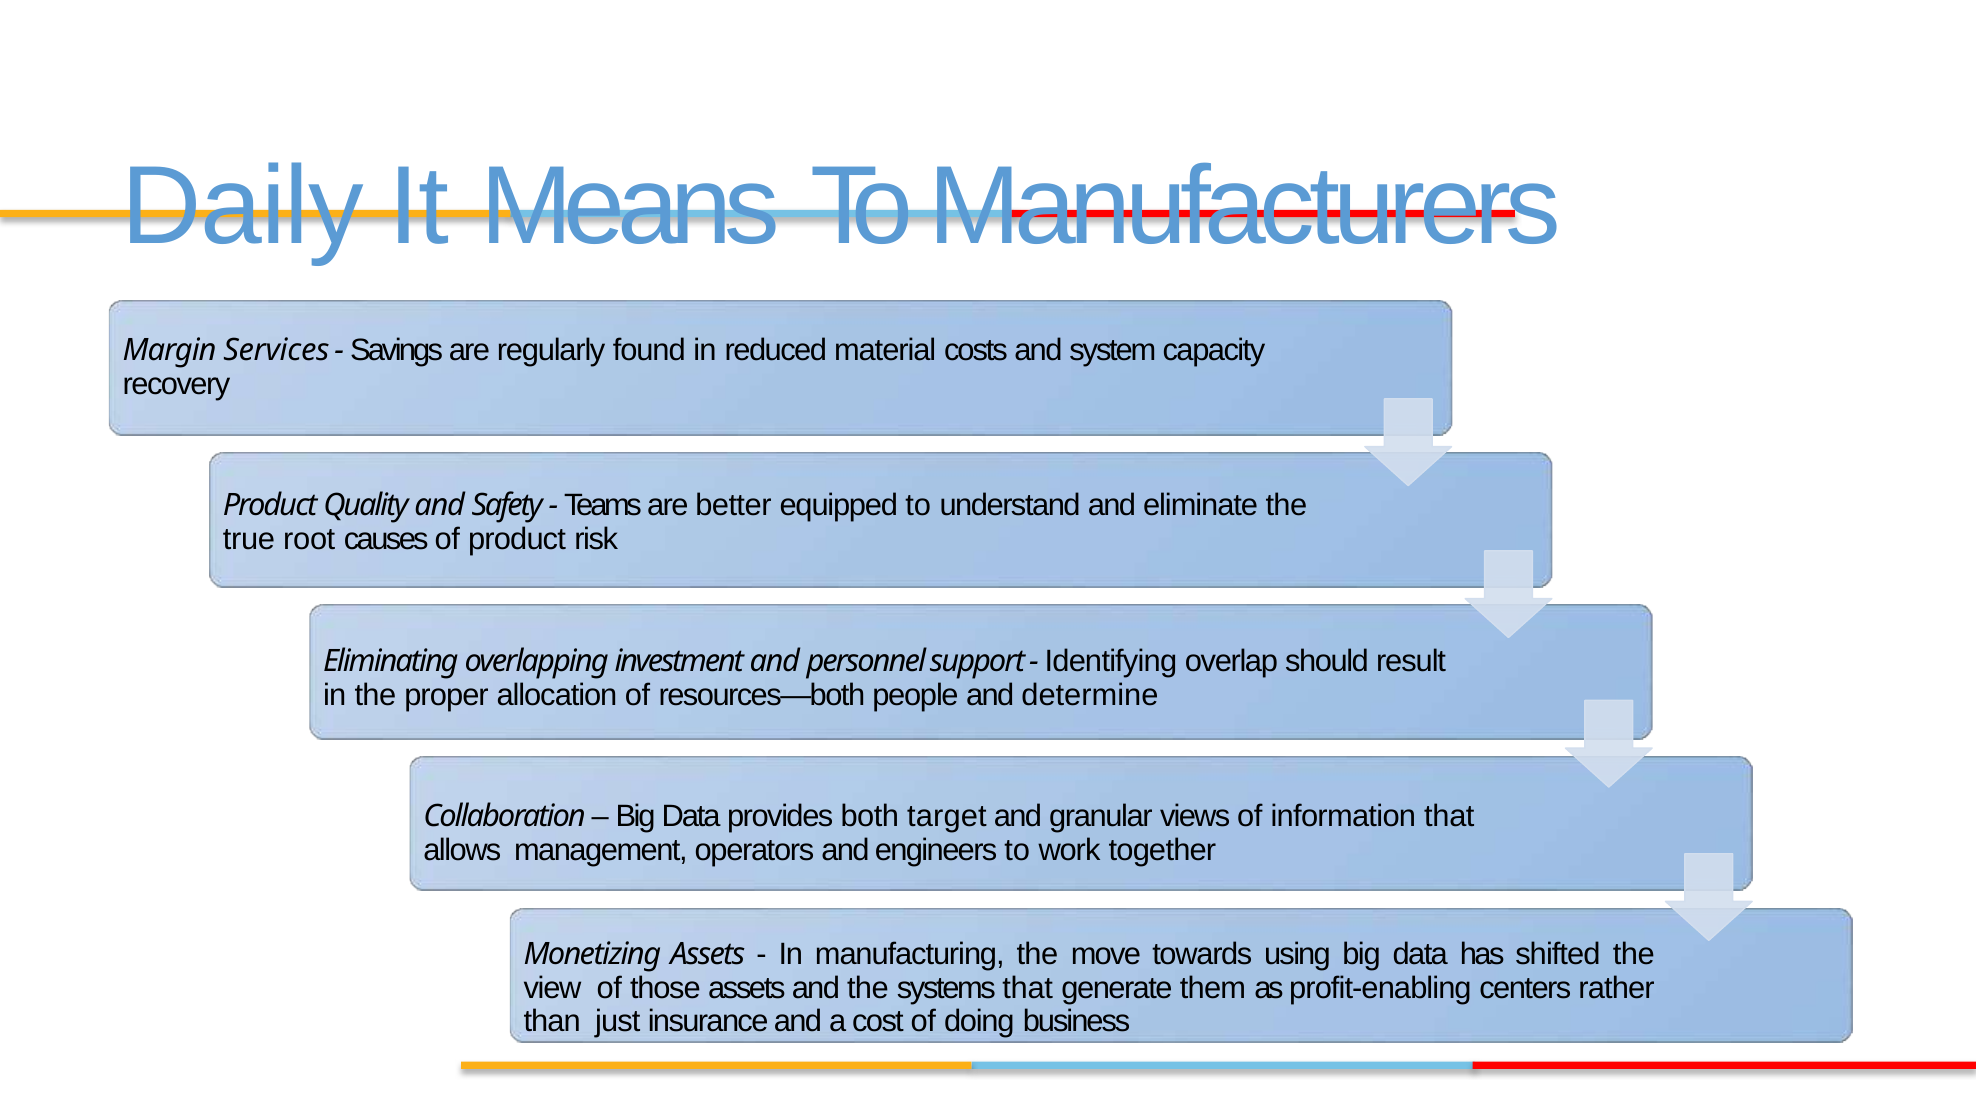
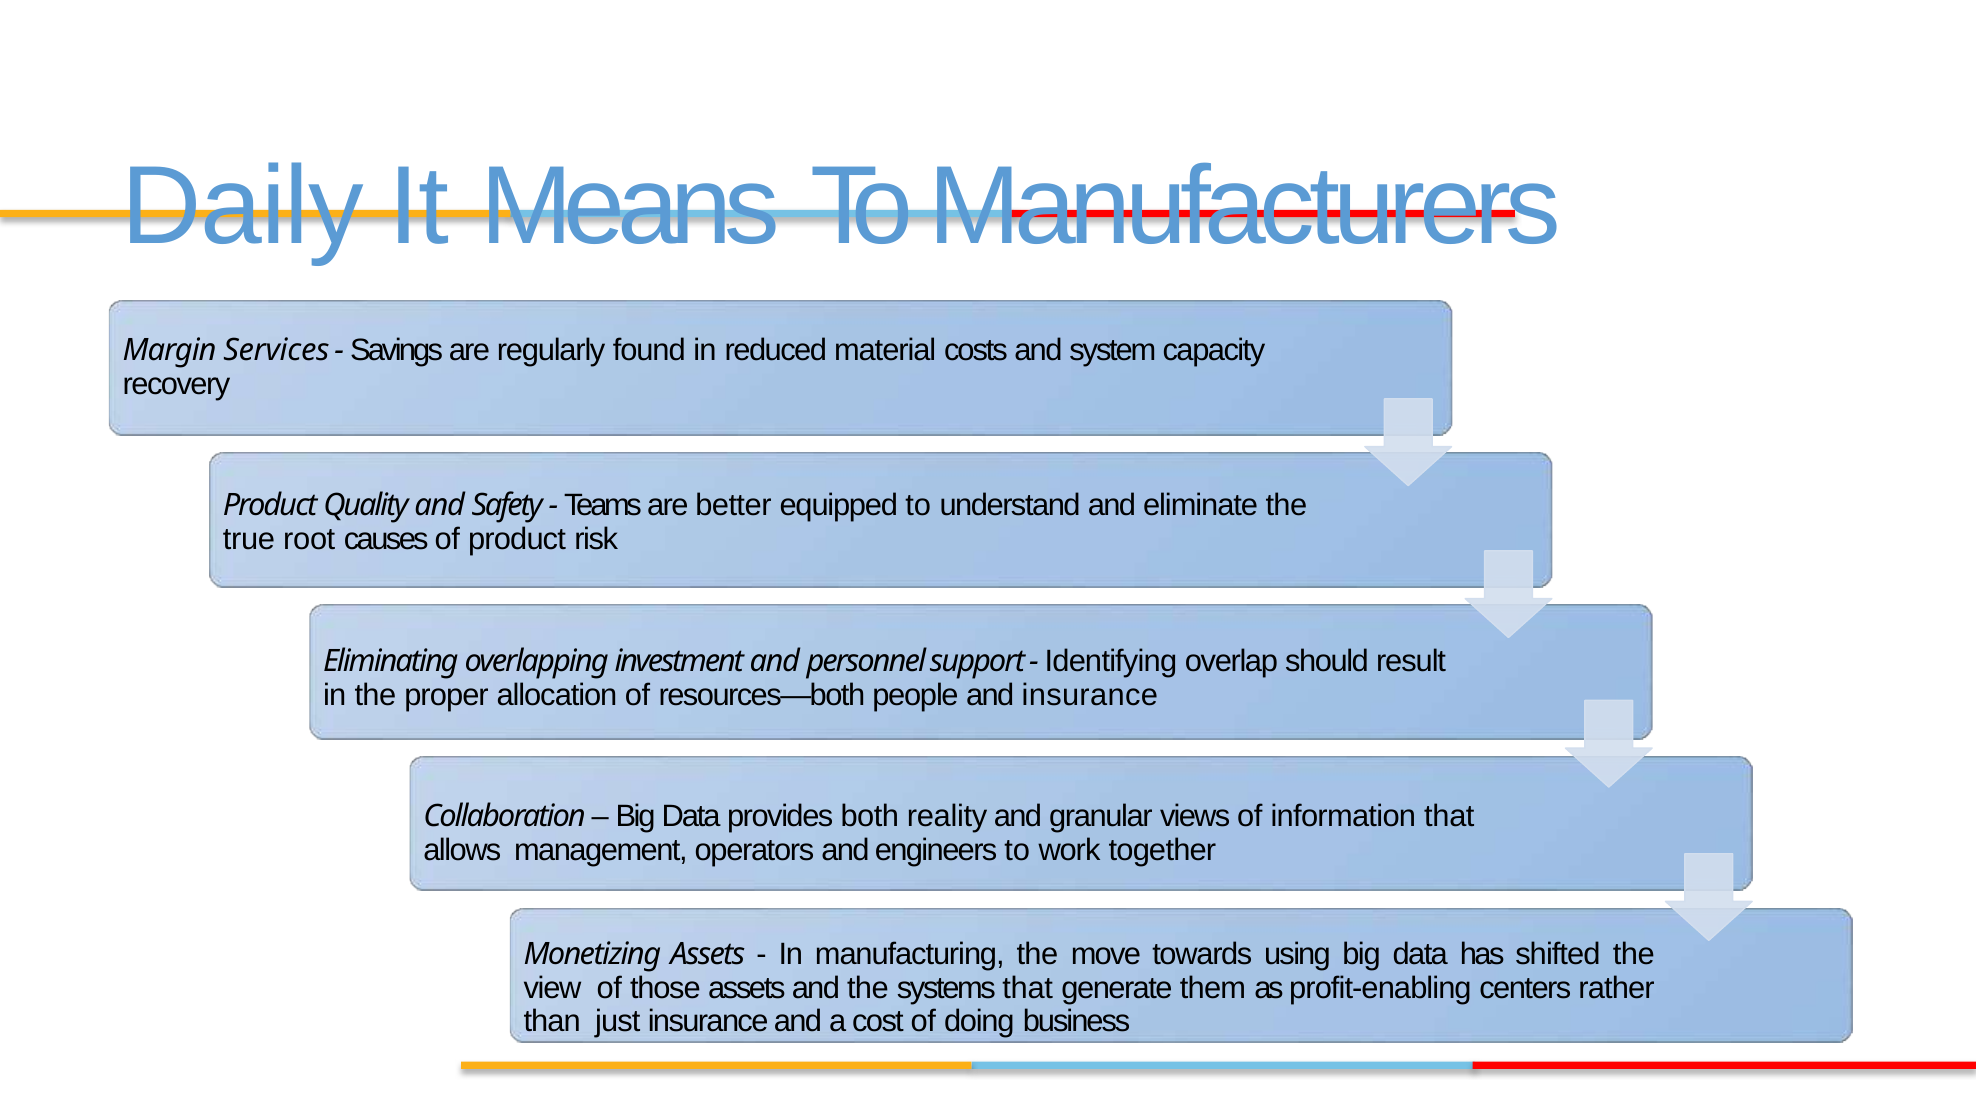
and determine: determine -> insurance (1090, 695)
target: target -> reality (947, 817)
